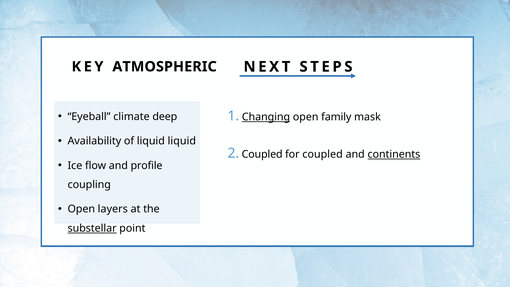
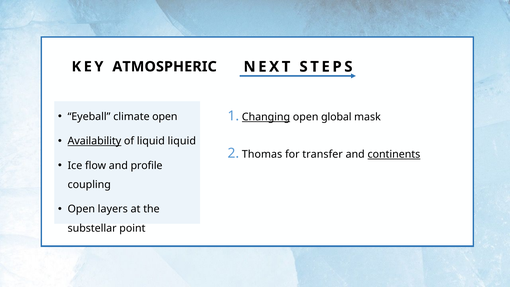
climate deep: deep -> open (165, 117)
family: family -> global (336, 117)
Availability underline: none -> present (94, 141)
Coupled: Coupled -> Thomas (262, 154)
for coupled: coupled -> transfer (323, 154)
substellar underline: present -> none (92, 228)
